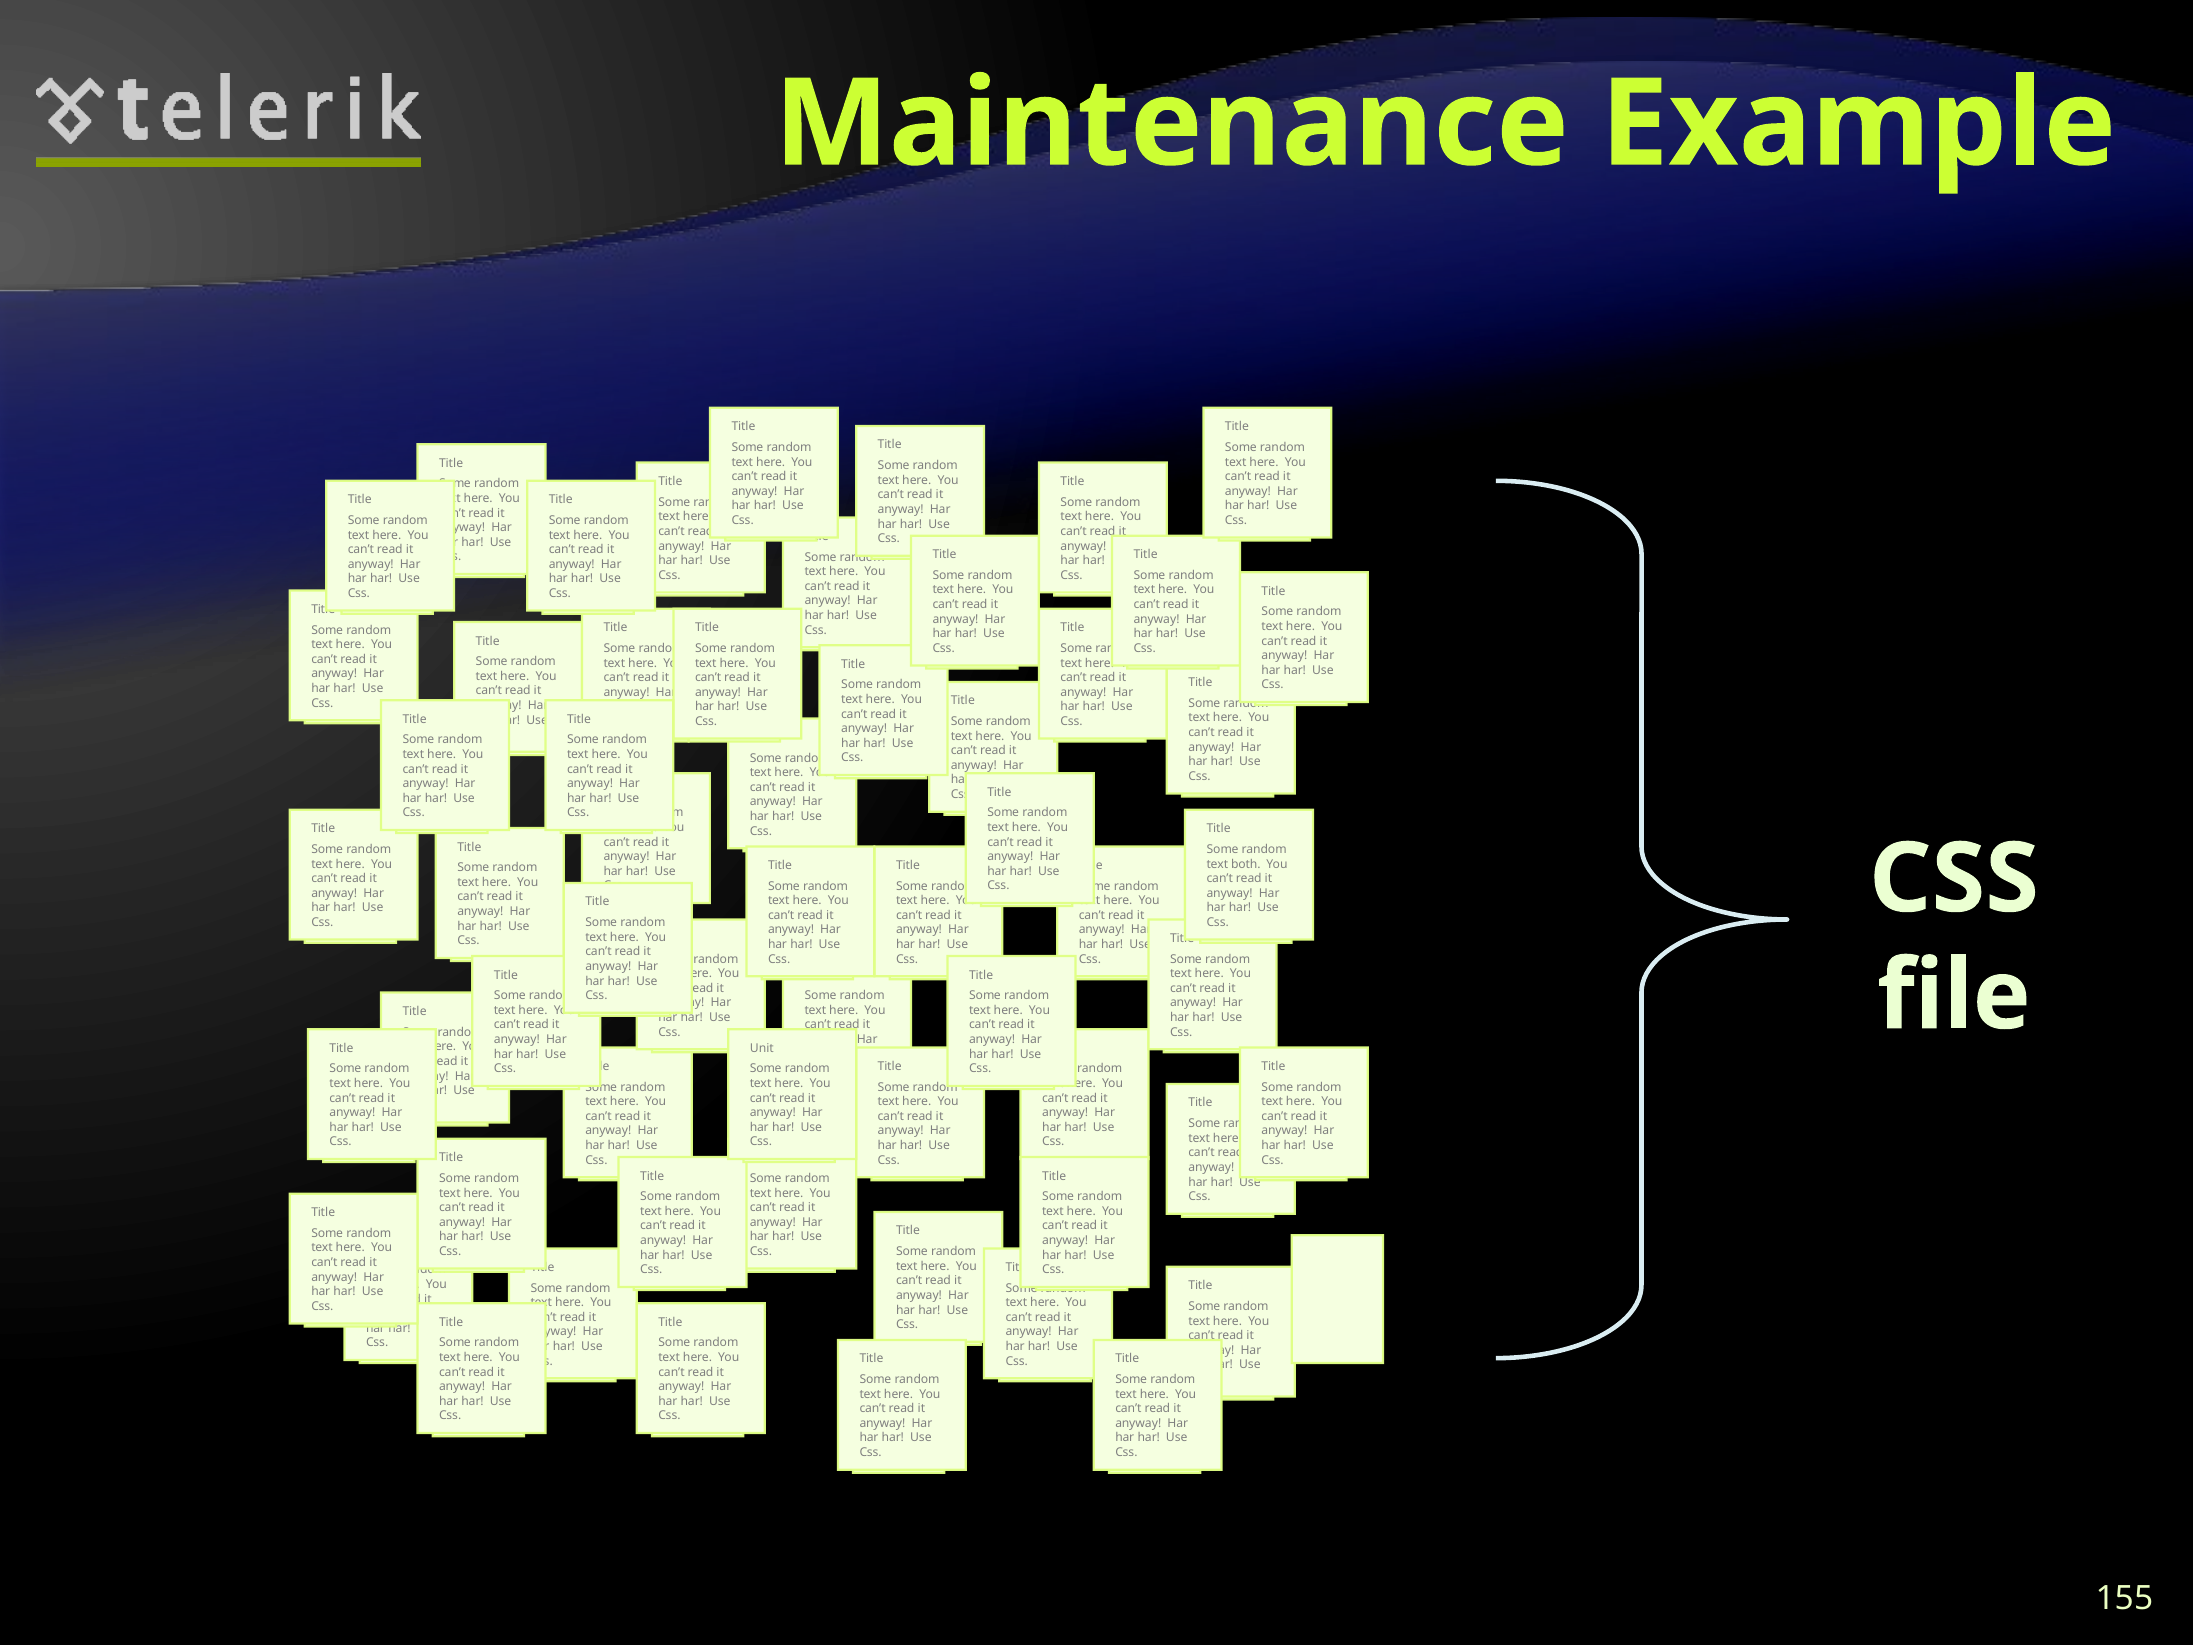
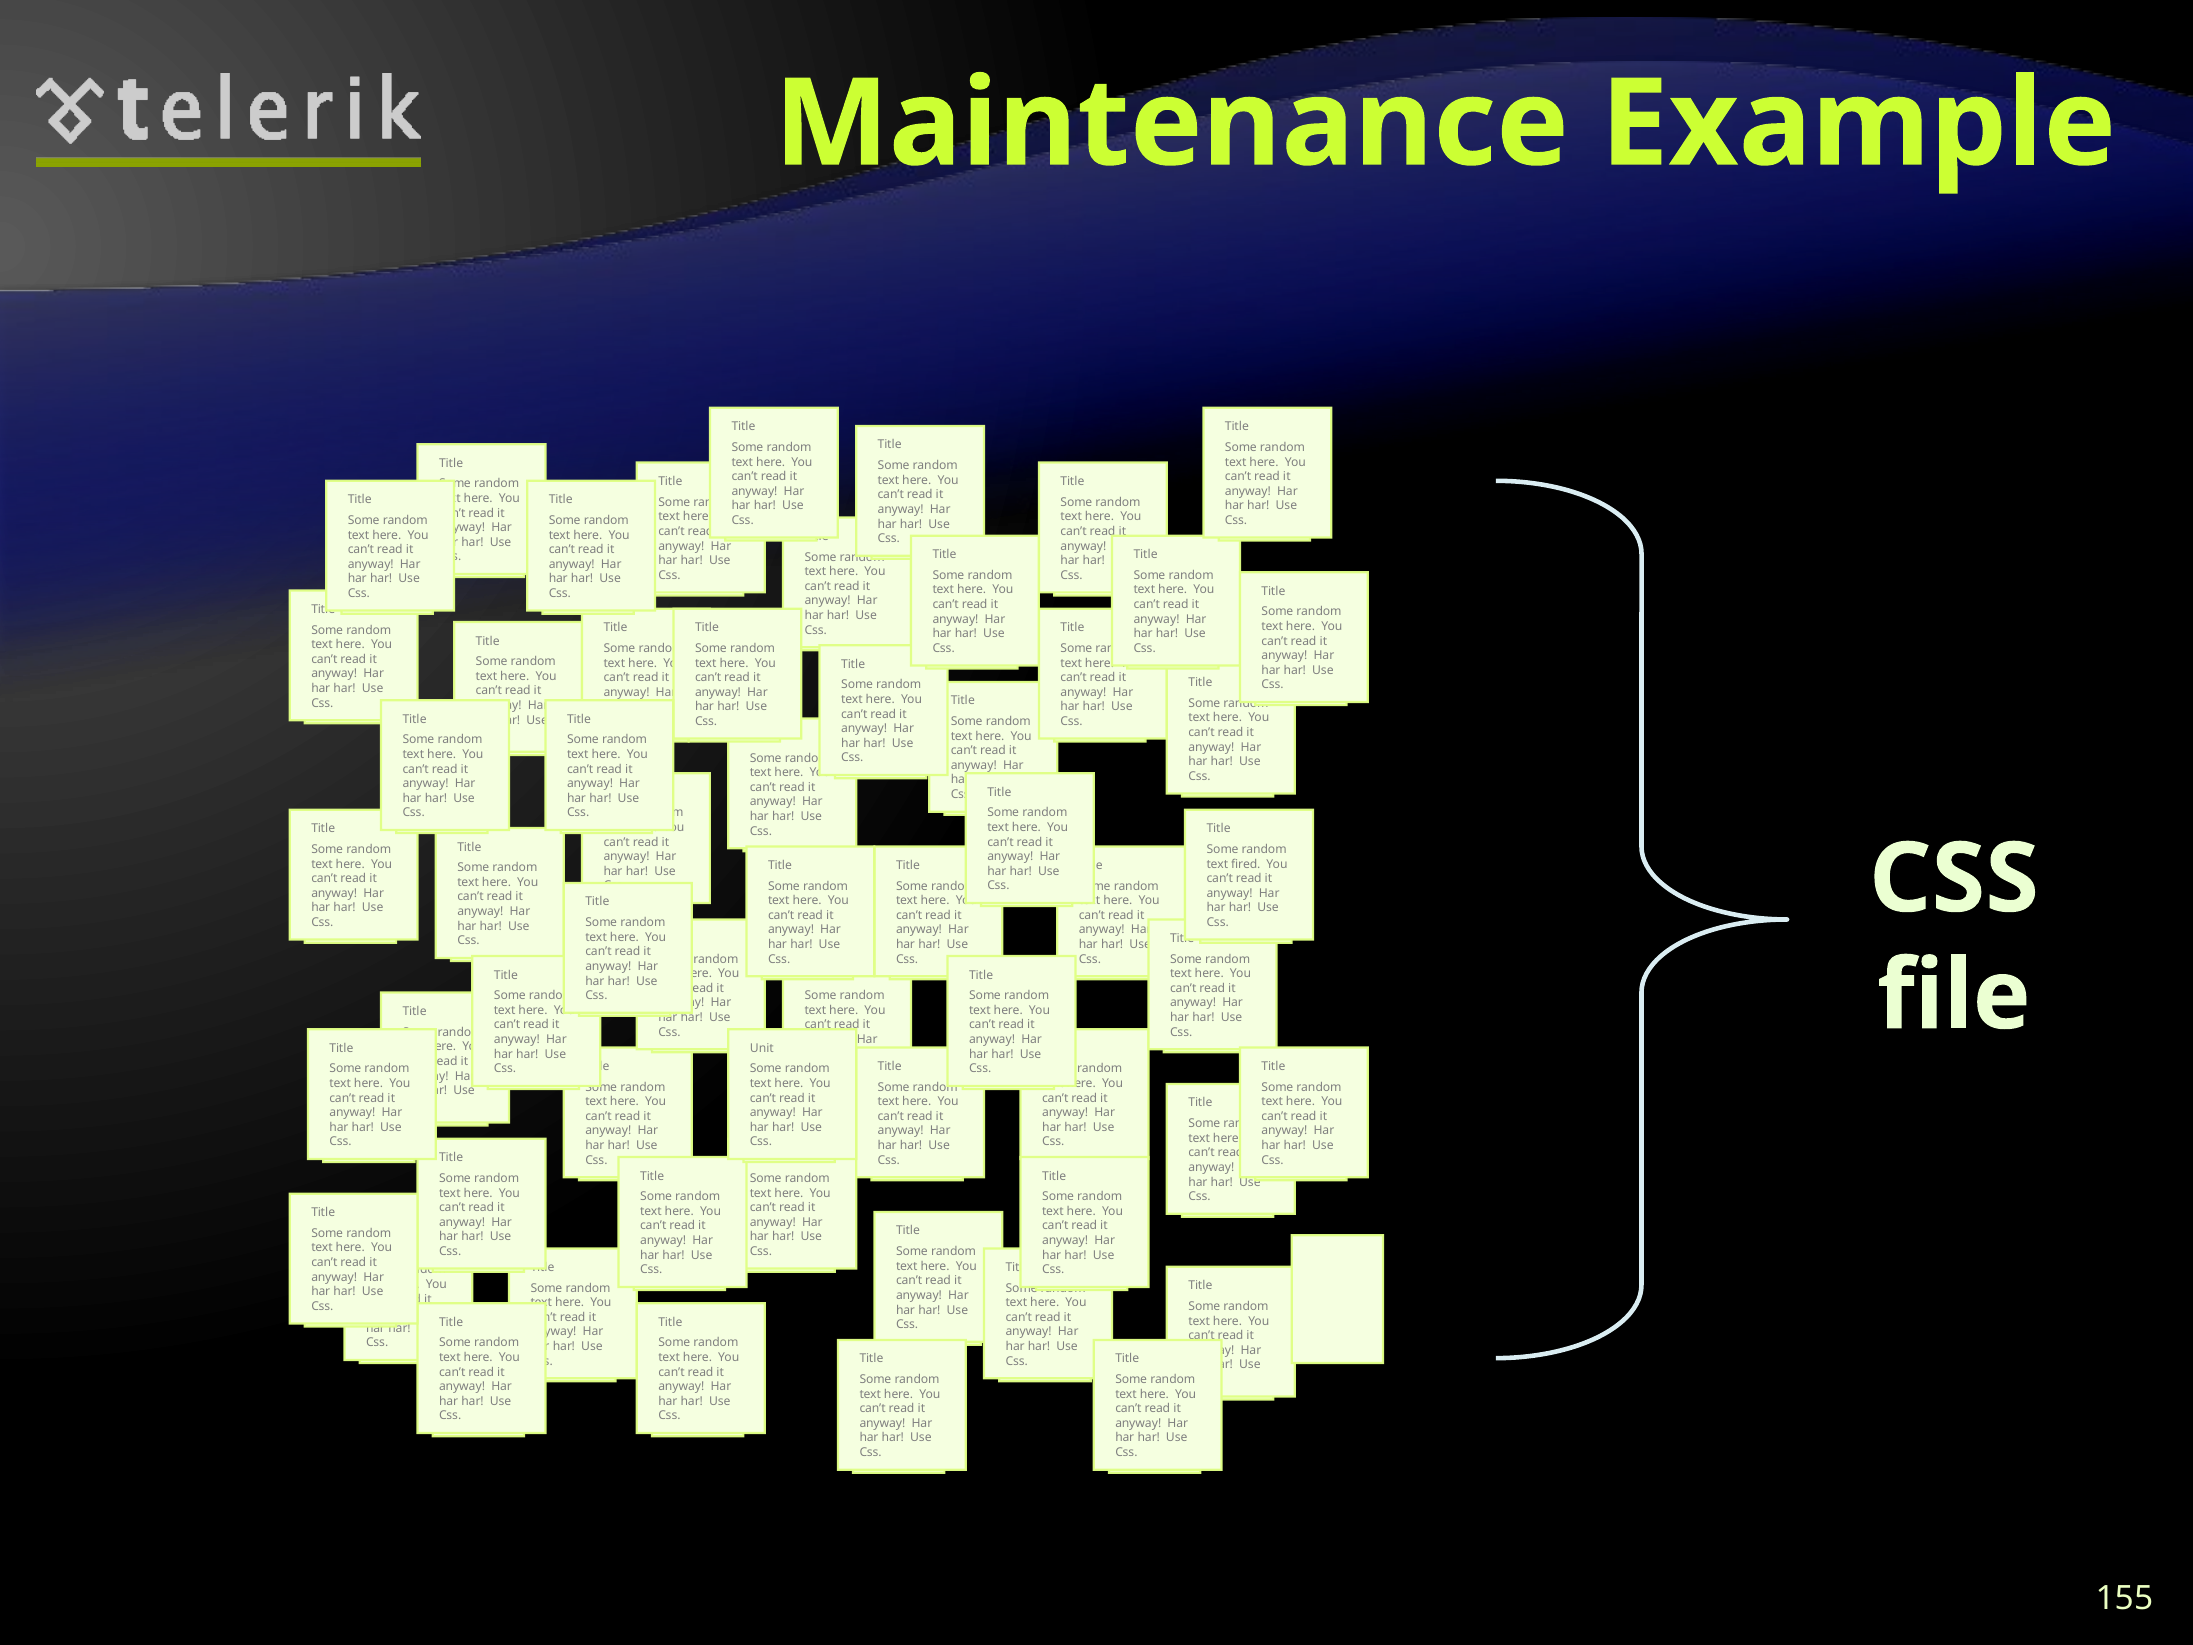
both: both -> fired (1246, 864)
